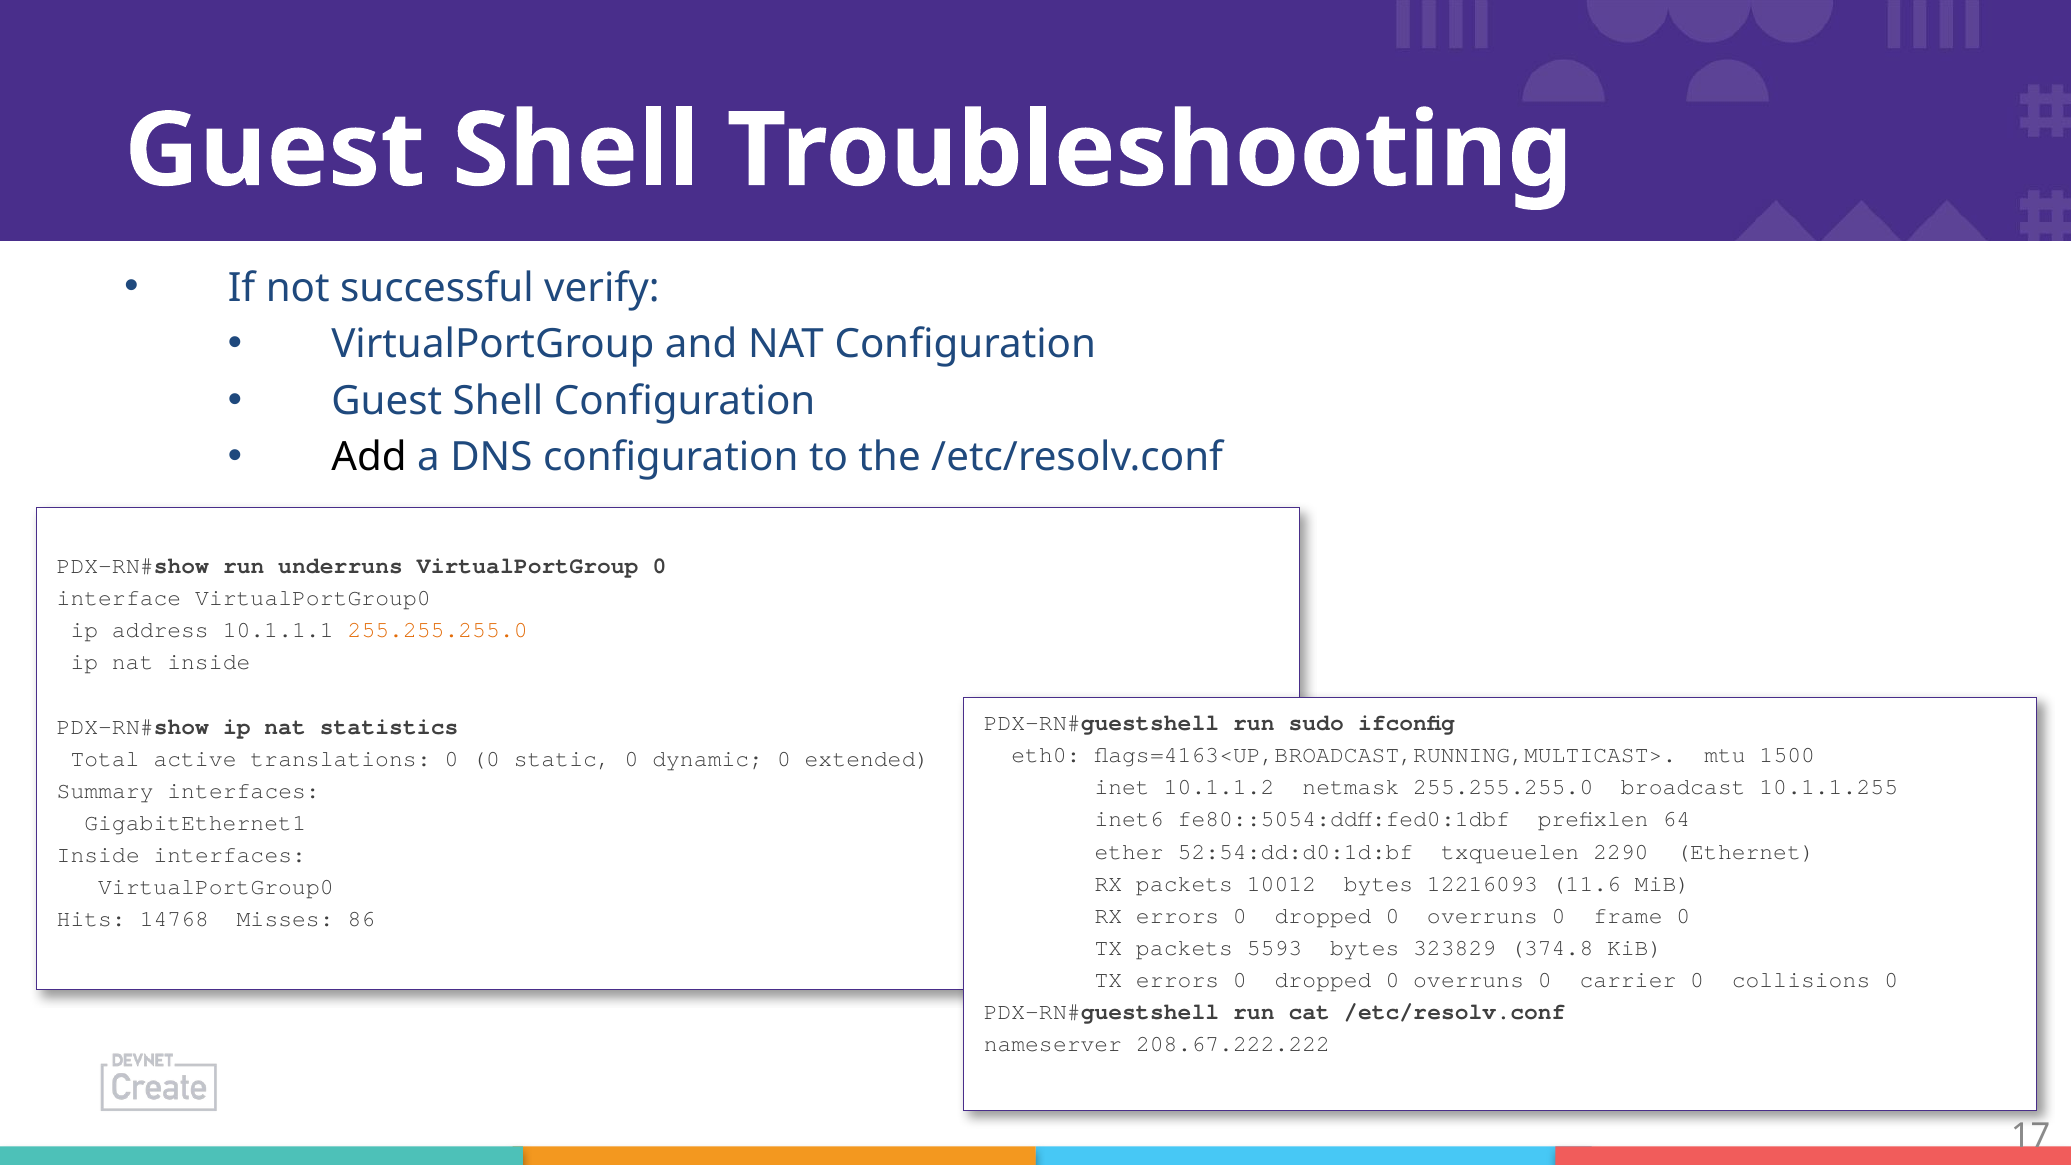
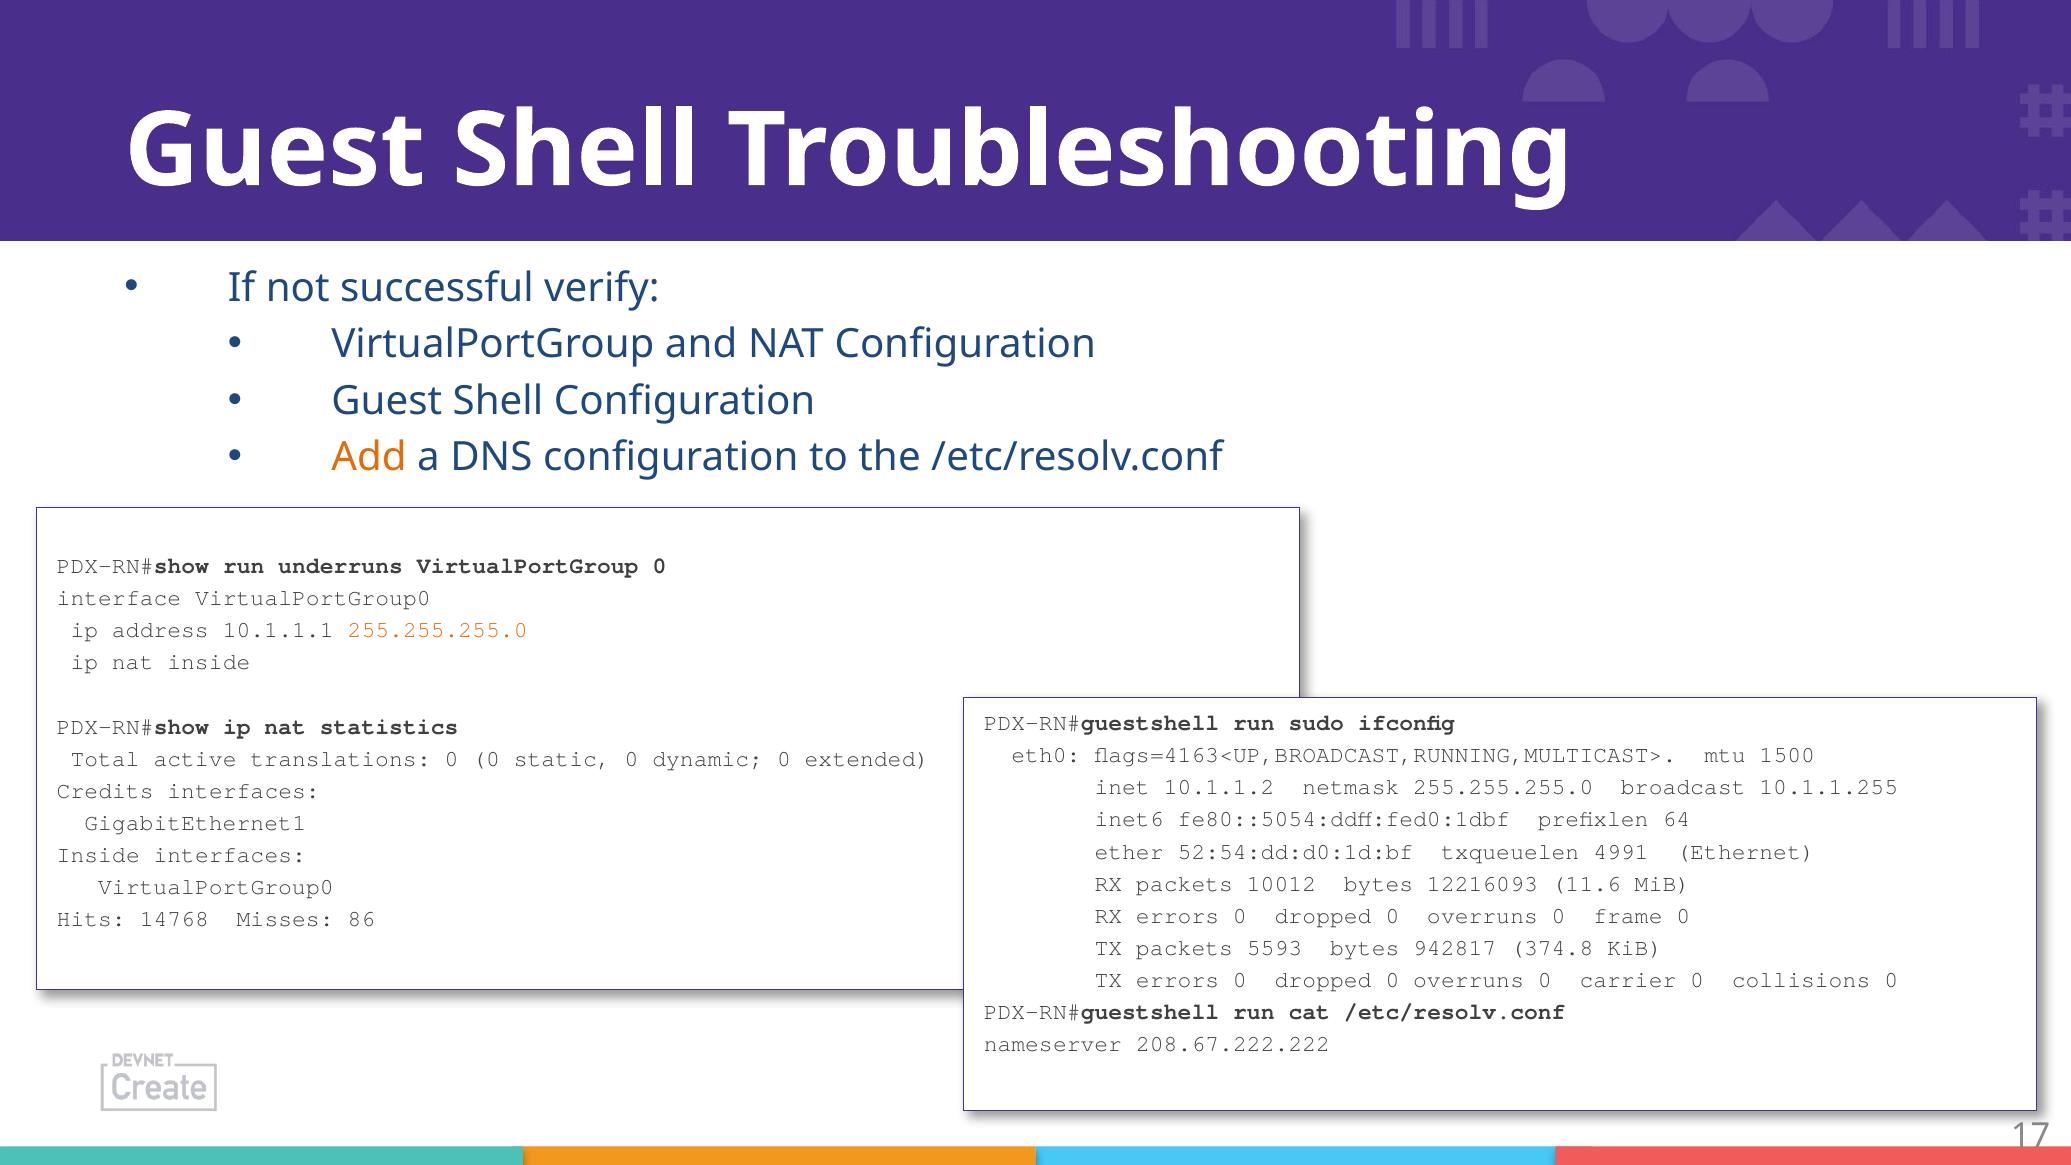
Add colour: black -> orange (369, 457)
Summary: Summary -> Credits (105, 791)
2290: 2290 -> 4991 (1621, 851)
323829: 323829 -> 942817 (1455, 948)
